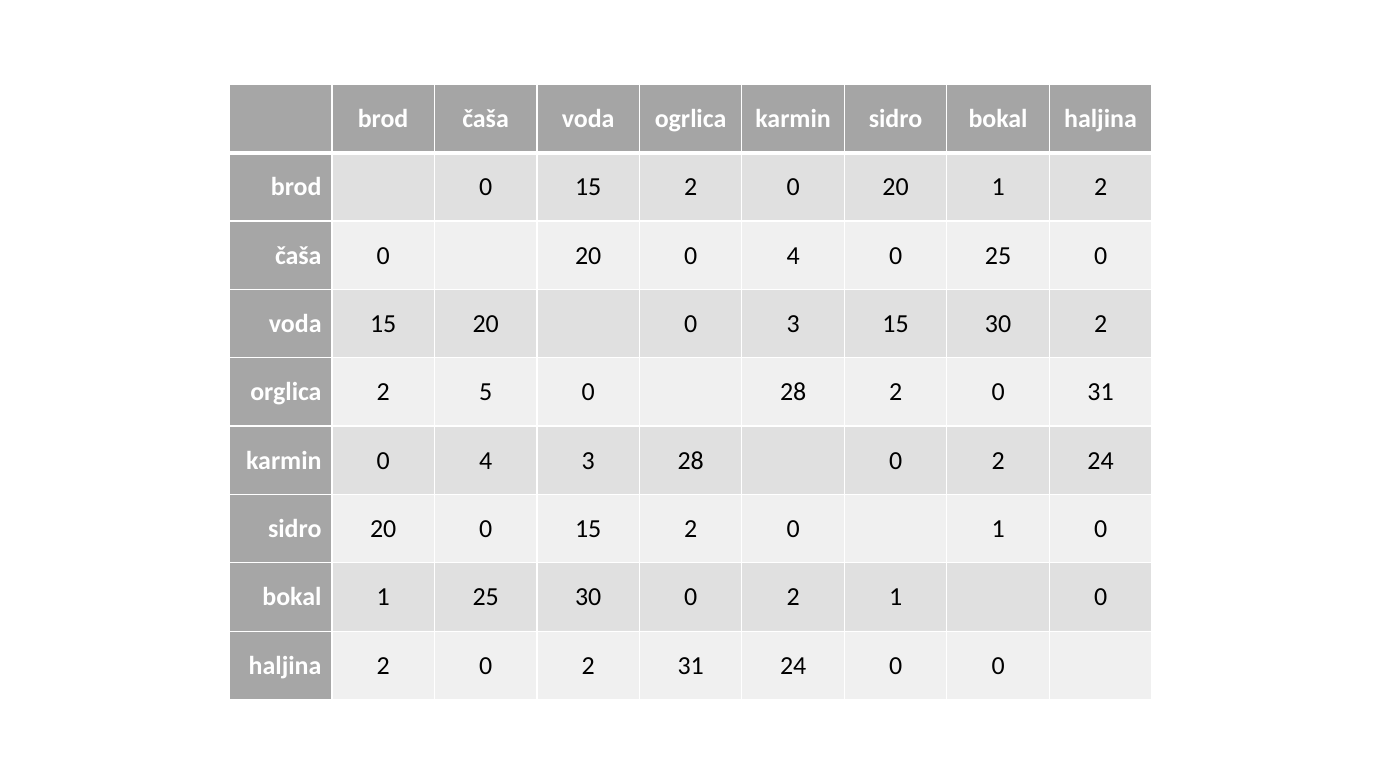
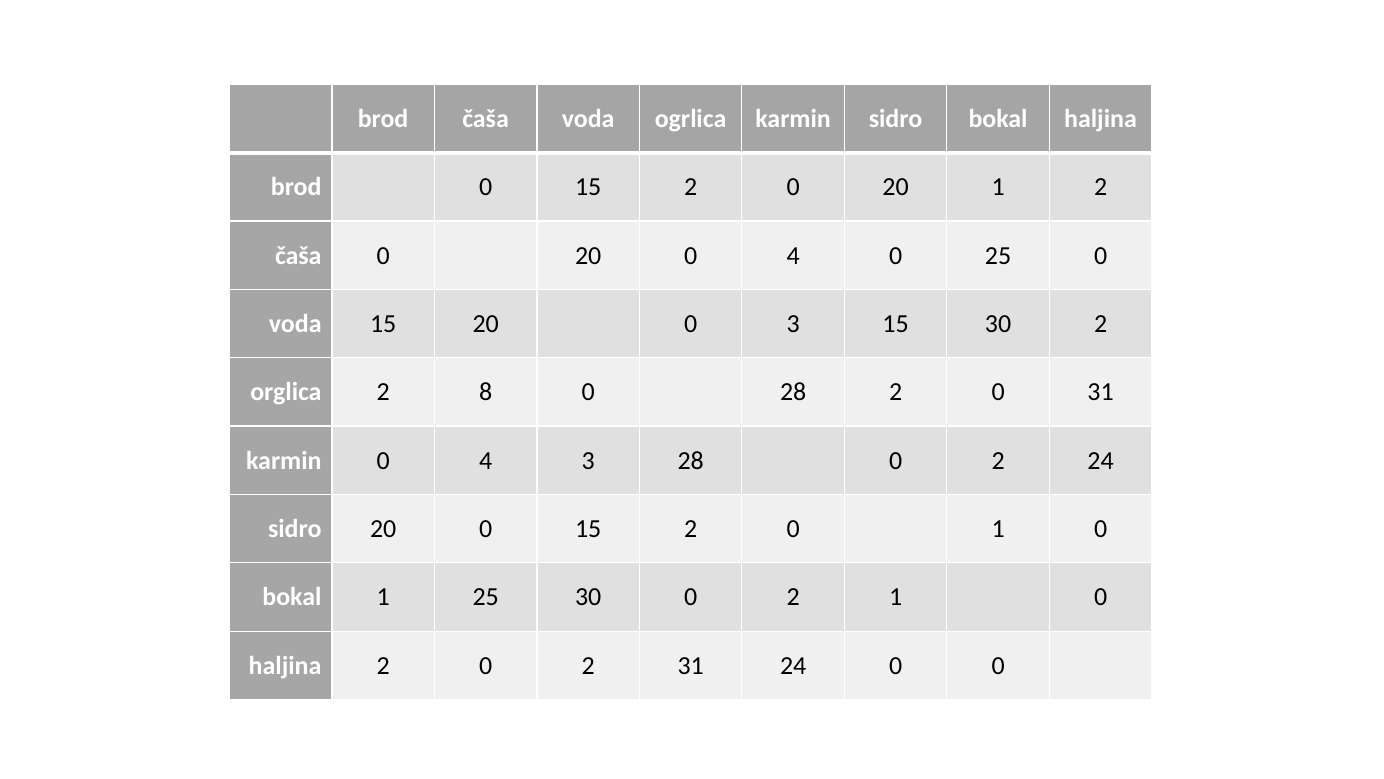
5: 5 -> 8 (486, 392)
